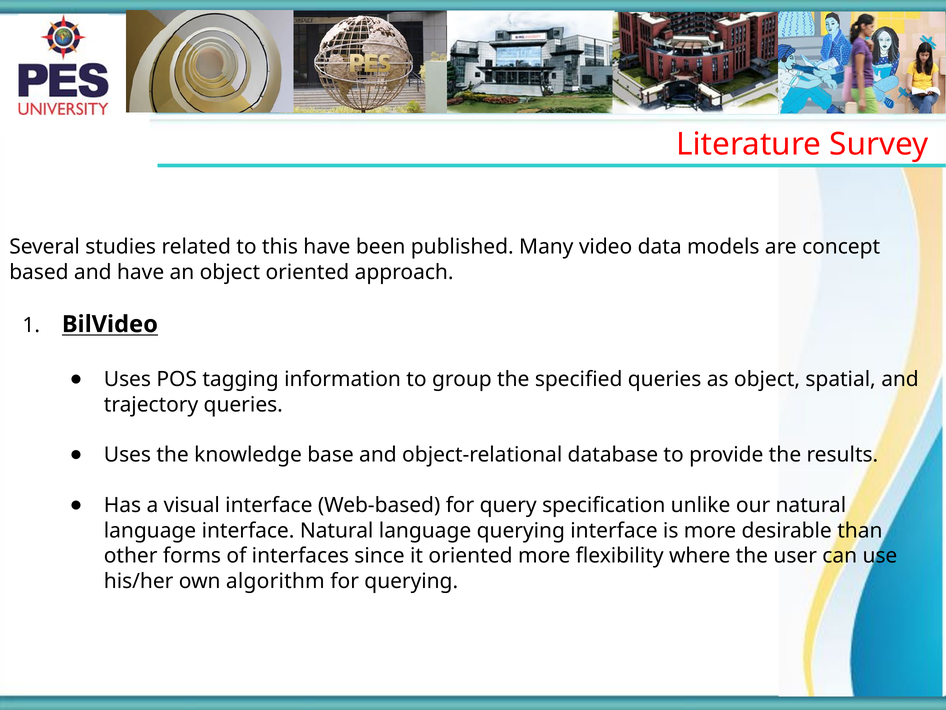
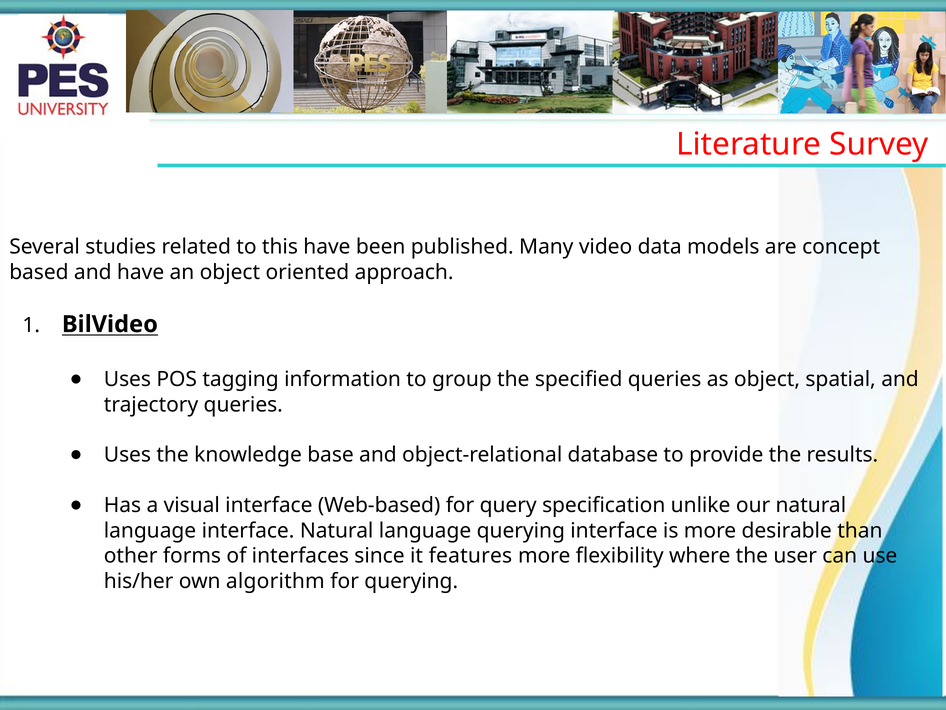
it oriented: oriented -> features (470, 556)
